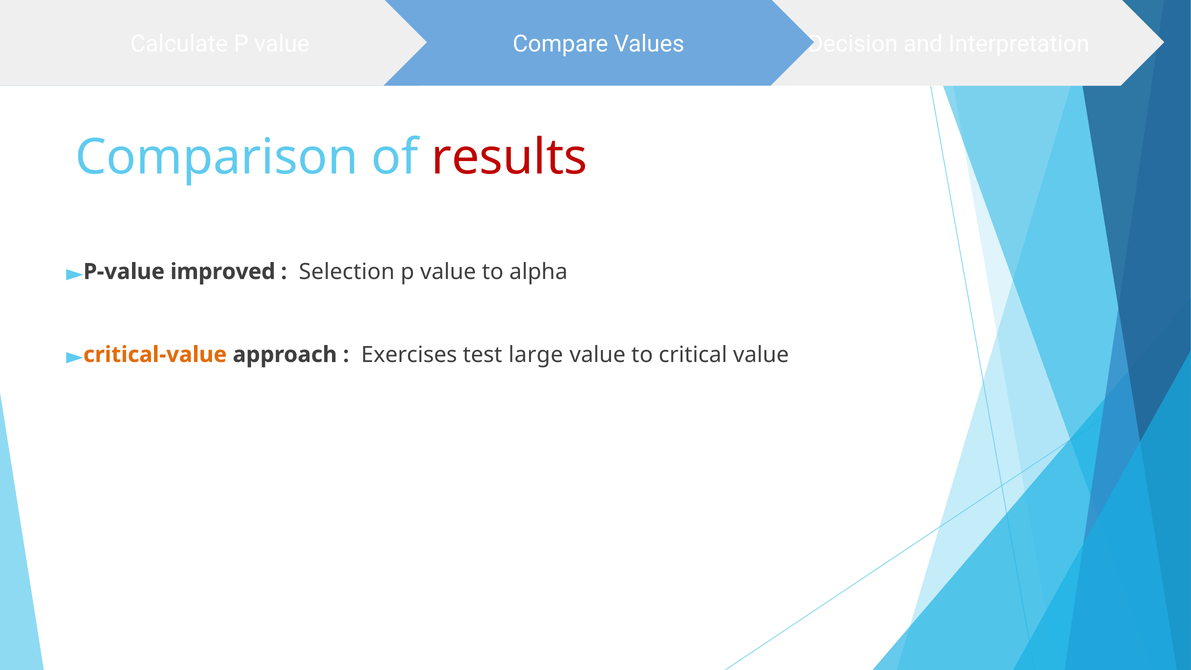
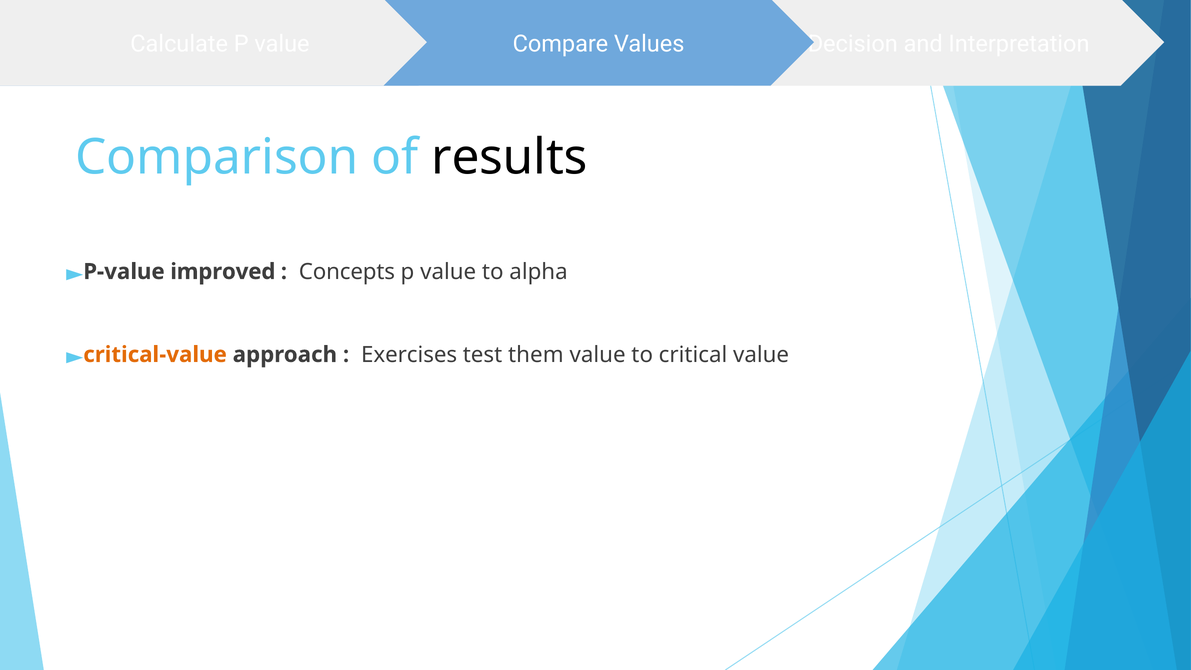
results colour: red -> black (509, 158)
Selection: Selection -> Concepts (347, 272)
large: large -> them (536, 355)
